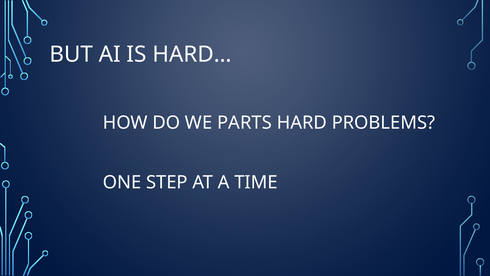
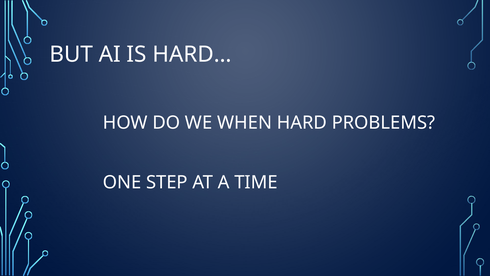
PARTS: PARTS -> WHEN (245, 123)
